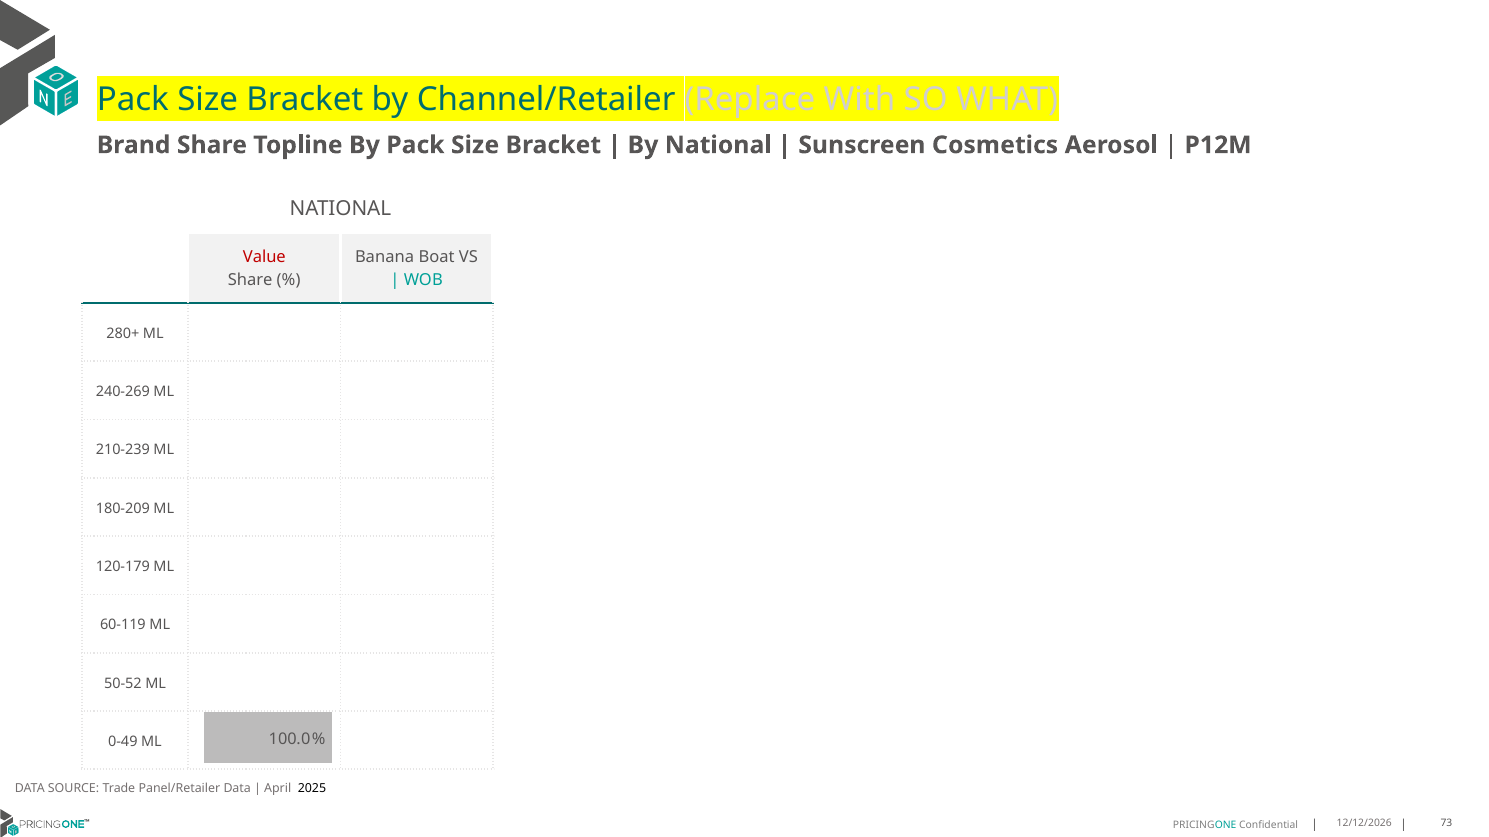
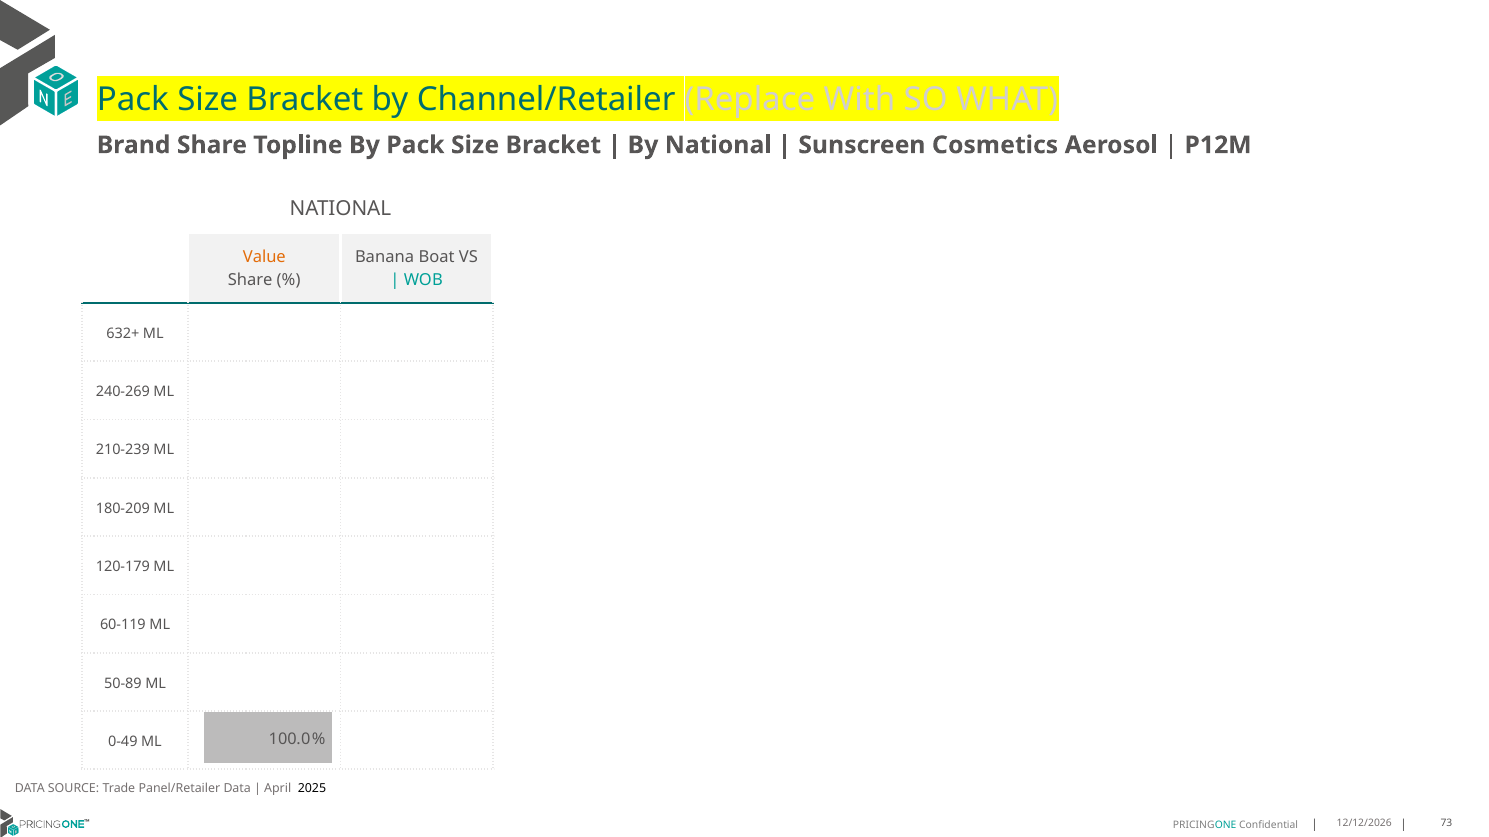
Value colour: red -> orange (264, 258)
280+: 280+ -> 632+ (123, 334)
50-52: 50-52 -> 50-89 (123, 684)
